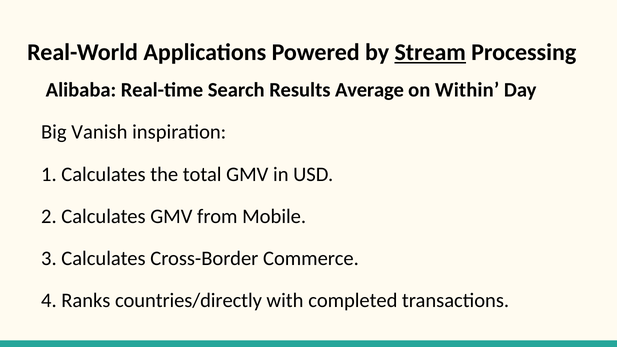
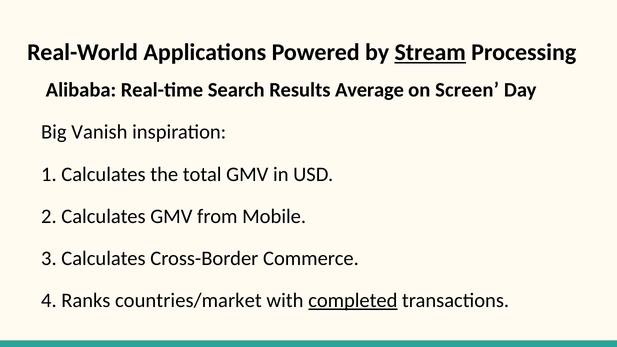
Within: Within -> Screen (467, 90)
countries/directly: countries/directly -> countries/market (188, 301)
completed underline: none -> present (353, 301)
